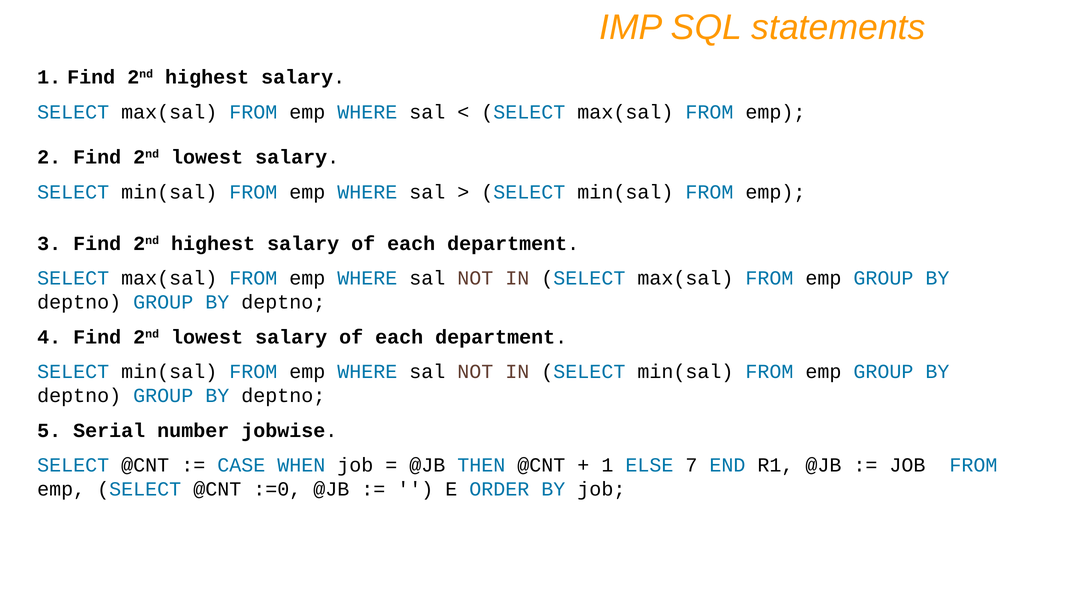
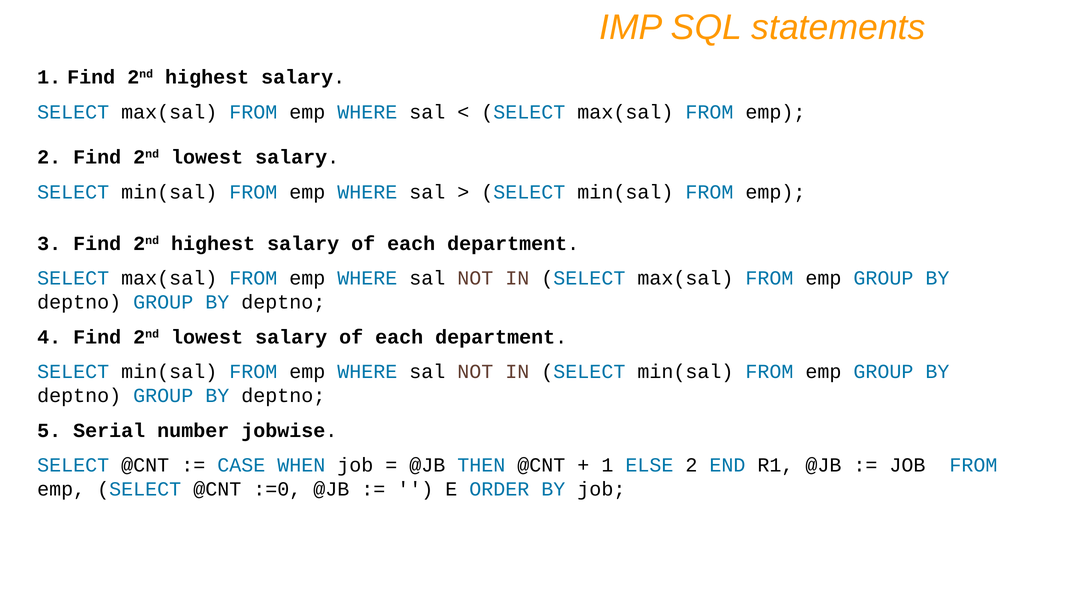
ELSE 7: 7 -> 2 (691, 465)
